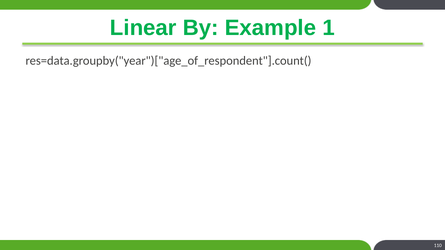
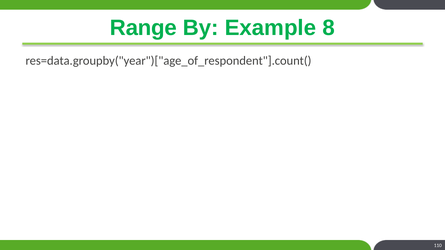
Linear: Linear -> Range (143, 28)
1: 1 -> 8 (329, 28)
